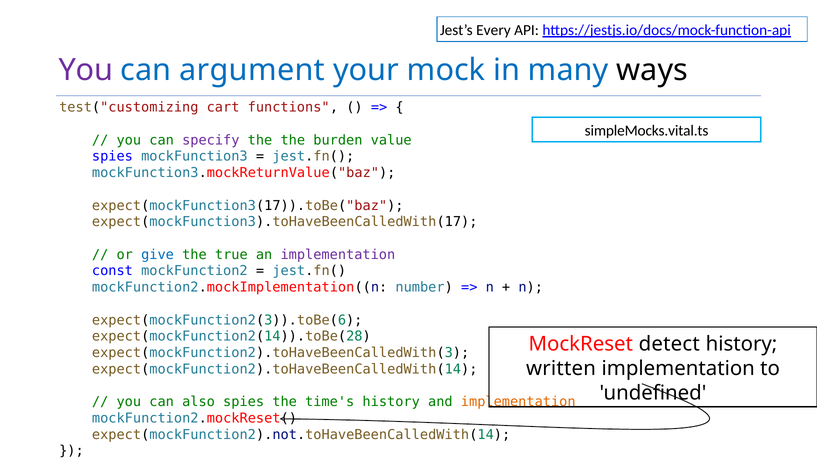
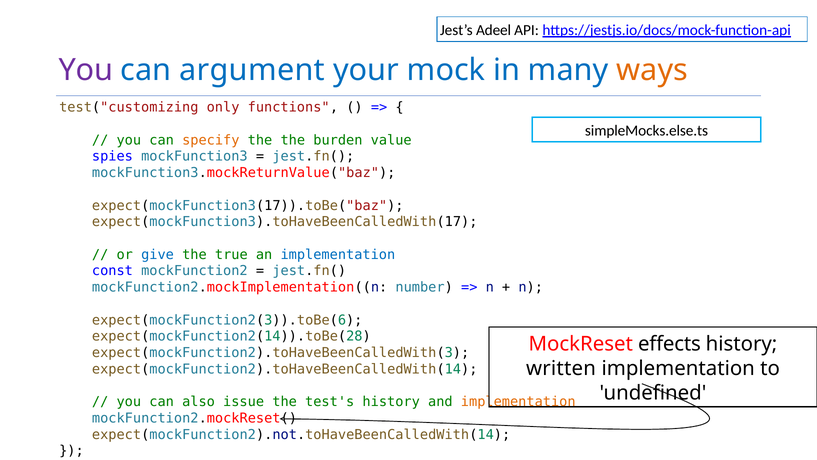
Every: Every -> Adeel (494, 30)
ways colour: black -> orange (652, 70)
cart: cart -> only (223, 107)
simpleMocks.vital.ts: simpleMocks.vital.ts -> simpleMocks.else.ts (647, 130)
specify colour: purple -> orange (211, 140)
implementation colour: purple -> blue (338, 254)
detect: detect -> effects (669, 344)
also spies: spies -> issue (244, 401)
time's: time's -> test's (330, 401)
